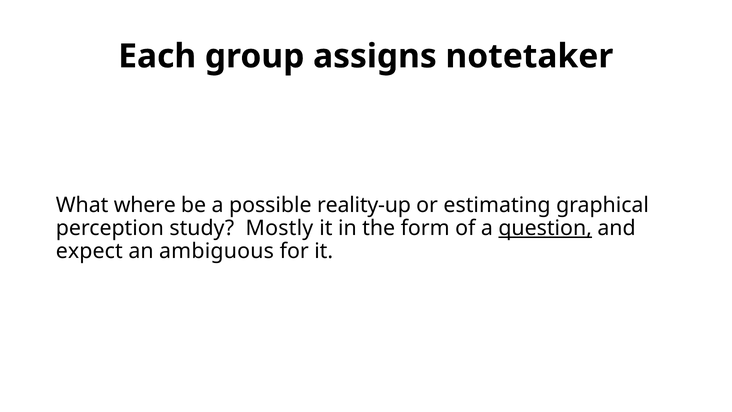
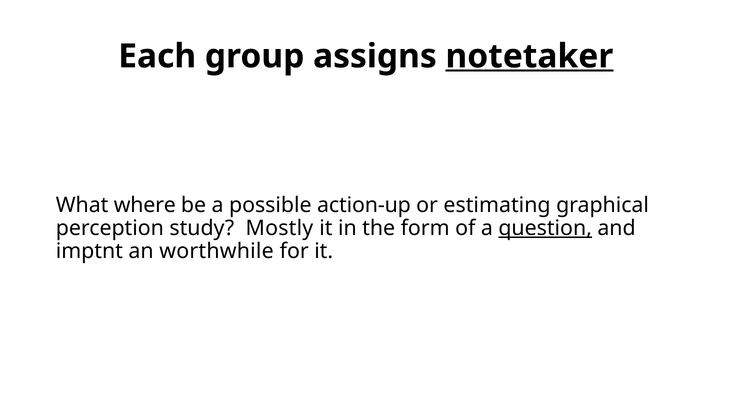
notetaker underline: none -> present (529, 56)
reality-up: reality-up -> action-up (364, 205)
expect: expect -> imptnt (89, 251)
ambiguous: ambiguous -> worthwhile (217, 251)
